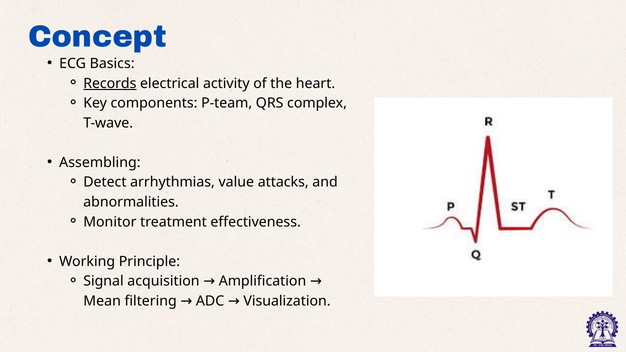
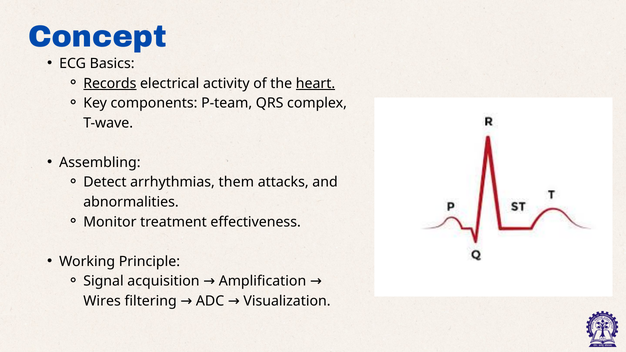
heart underline: none -> present (315, 83)
value: value -> them (236, 182)
Mean: Mean -> Wires (102, 301)
